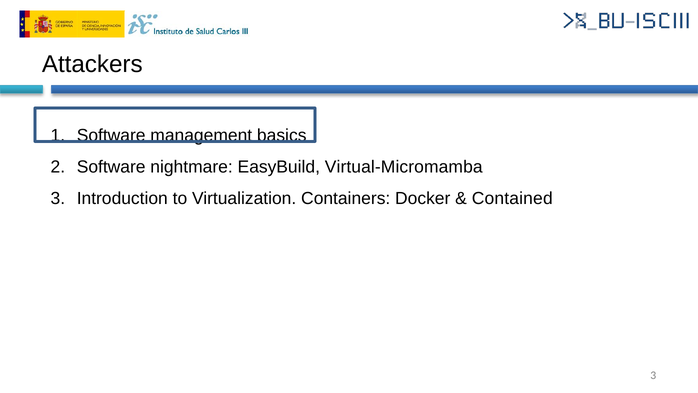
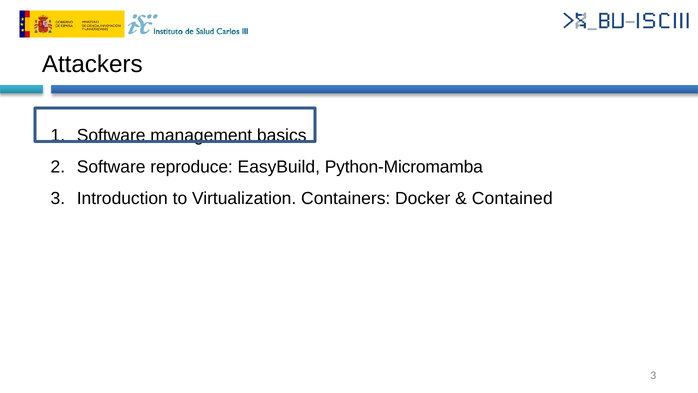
nightmare: nightmare -> reproduce (192, 167)
Virtual-Micromamba: Virtual-Micromamba -> Python-Micromamba (404, 167)
